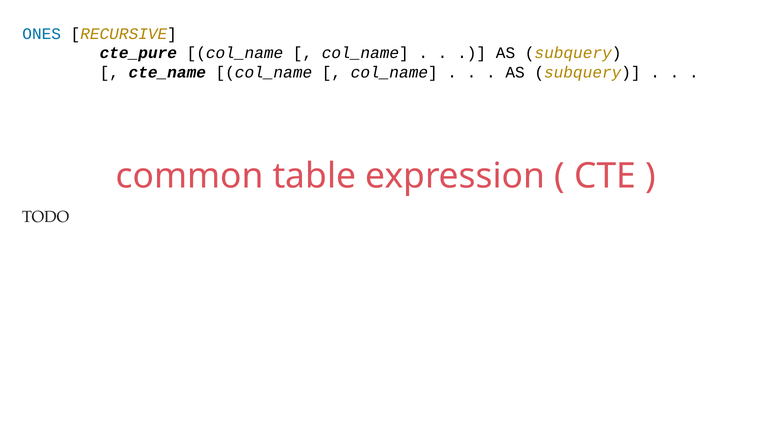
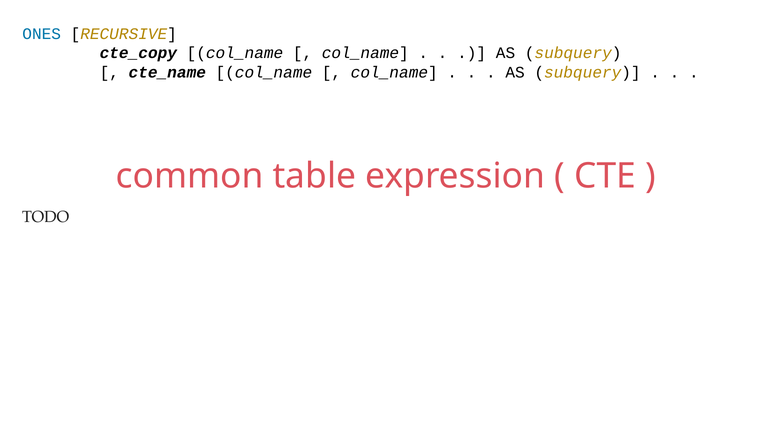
cte_pure: cte_pure -> cte_copy (138, 53)
